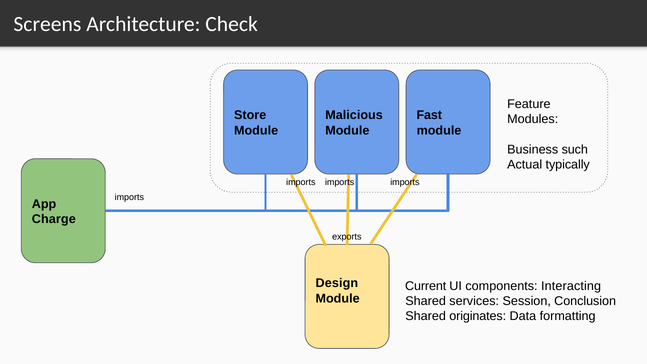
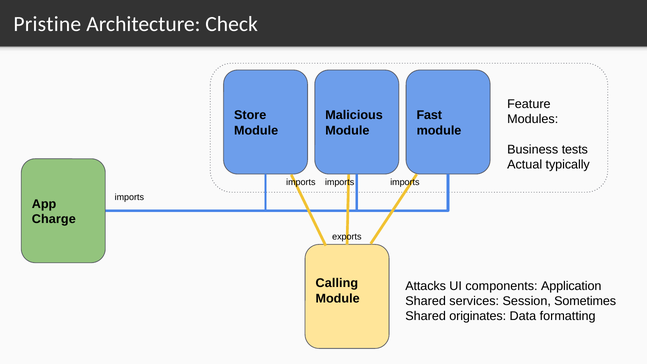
Screens: Screens -> Pristine (47, 24)
such: such -> tests (575, 149)
Design: Design -> Calling (337, 283)
Current: Current -> Attacks (426, 286)
Interacting: Interacting -> Application (571, 286)
Conclusion: Conclusion -> Sometimes (585, 301)
